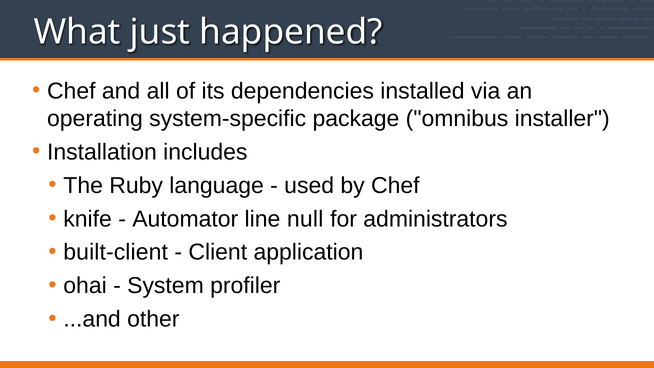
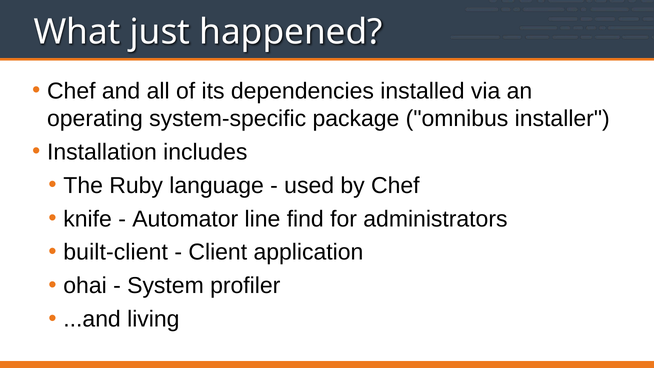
null: null -> find (305, 219)
other: other -> living (153, 319)
